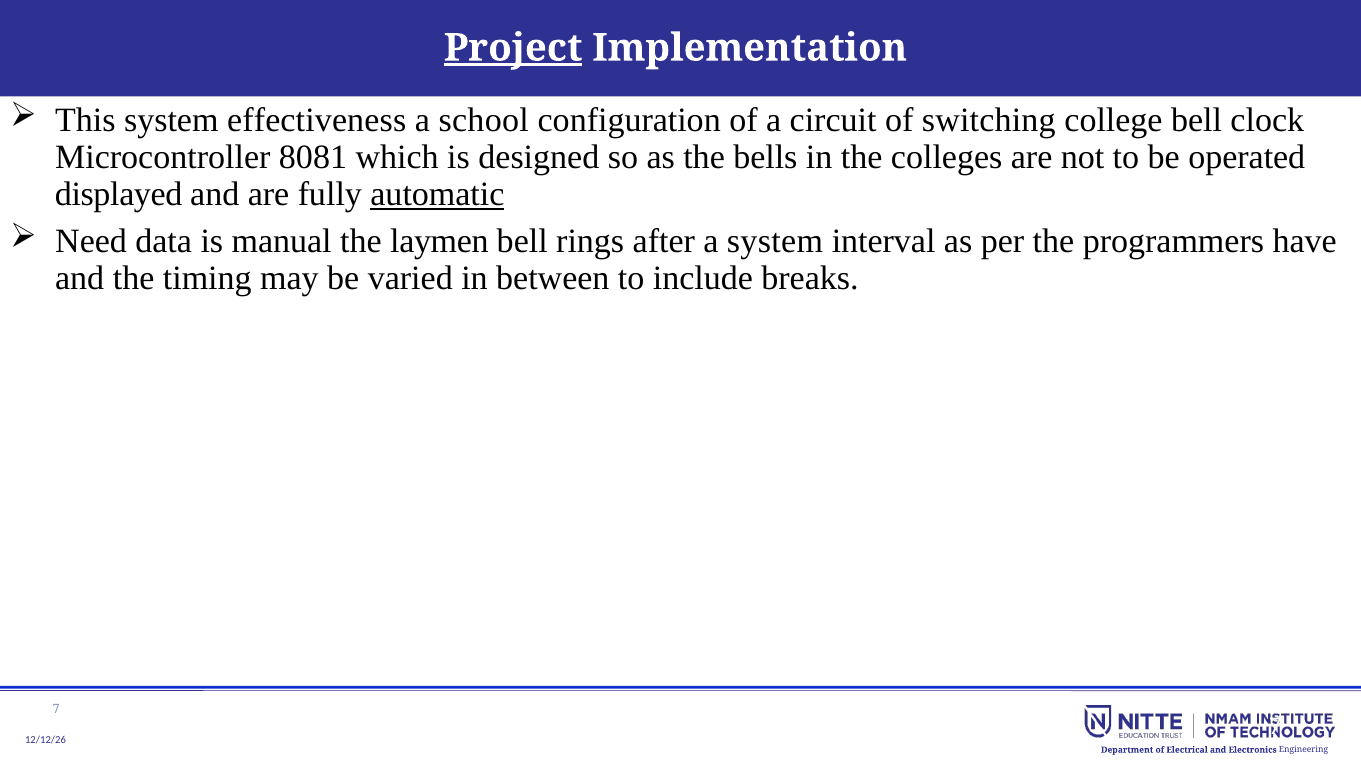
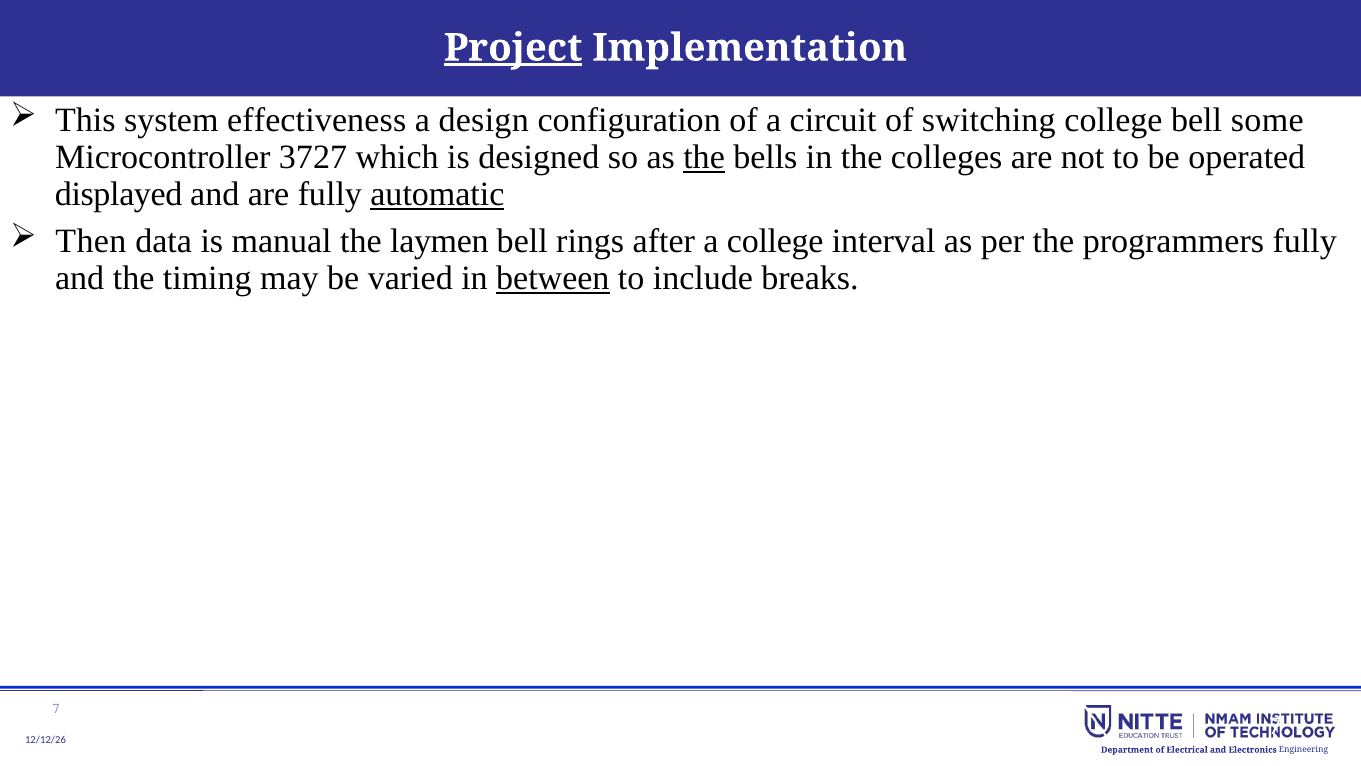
school: school -> design (484, 121)
clock: clock -> some (1267, 121)
8081: 8081 -> 3727 (313, 157)
the underline: none -> present (704, 157)
Need: Need -> Then (91, 241)
a system: system -> college (775, 241)
programmers have: have -> fully (1305, 241)
between underline: none -> present (553, 278)
